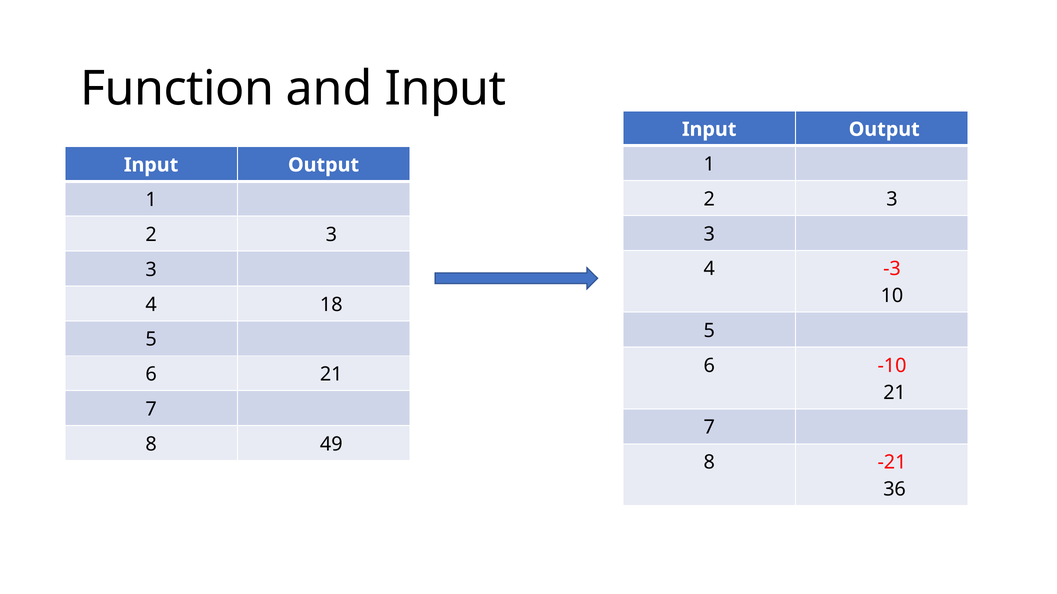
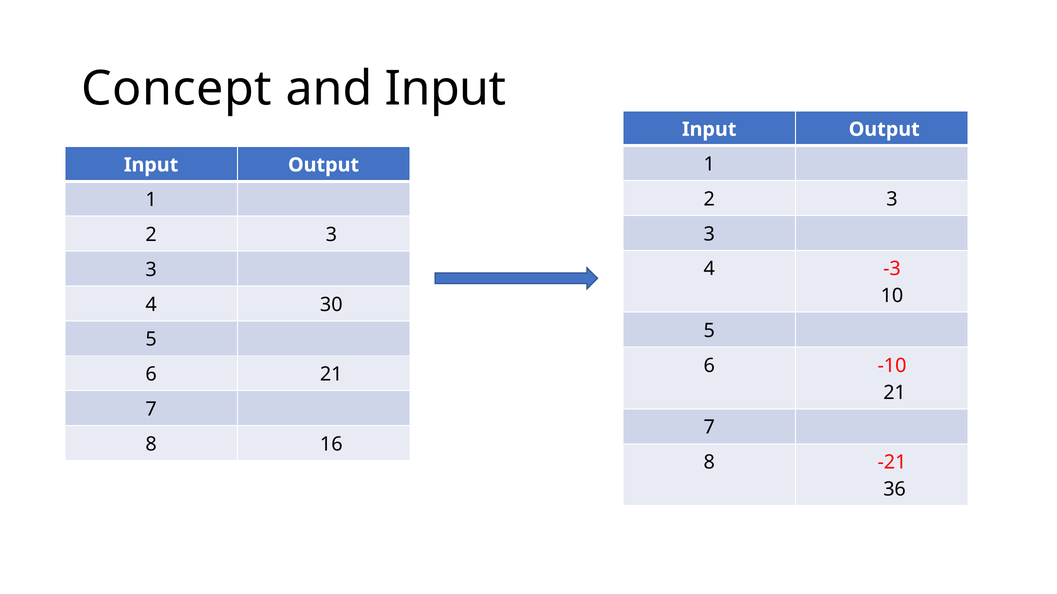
Function: Function -> Concept (177, 89)
18: 18 -> 30 (331, 305)
49: 49 -> 16 (331, 445)
